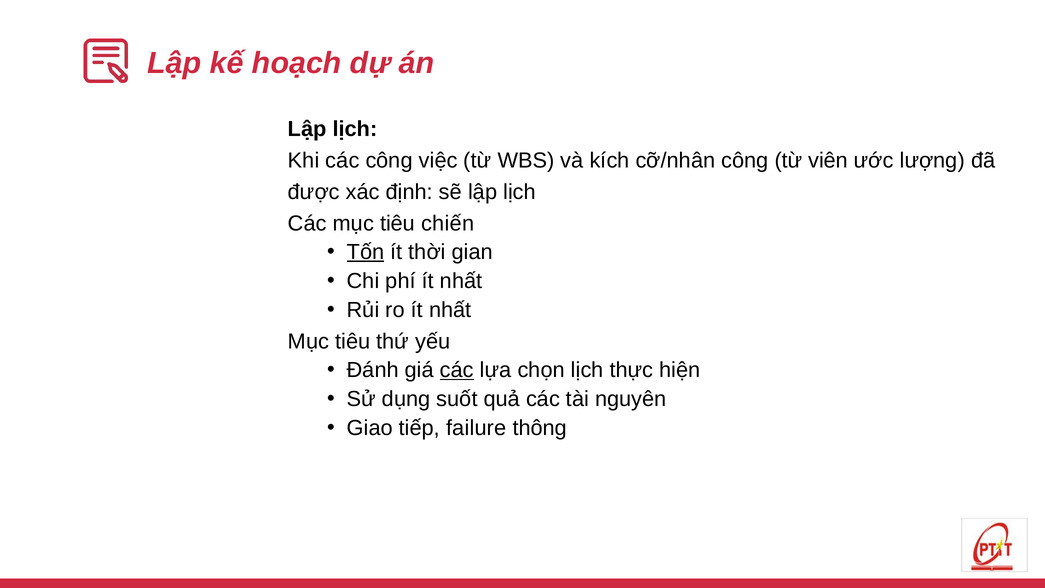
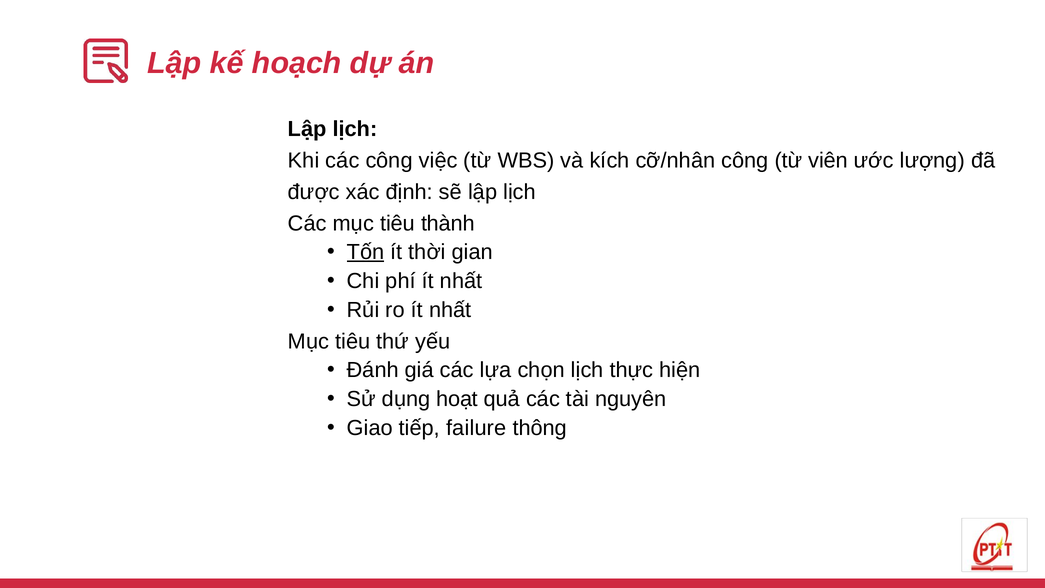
chiến: chiến -> thành (448, 223)
các underline: present -> none (457, 370)
suốt: suốt -> hoạt (457, 399)
